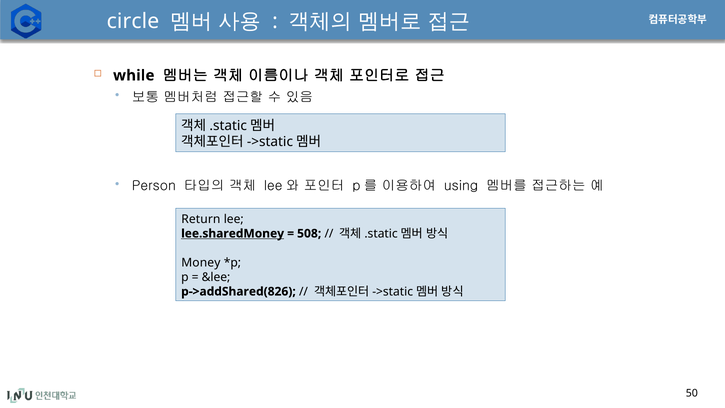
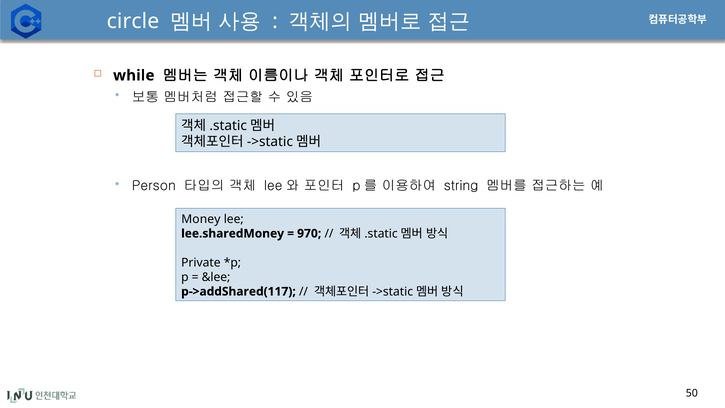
using: using -> string (461, 186)
Return: Return -> Money (201, 219)
lee.sharedMoney underline: present -> none (233, 233)
508: 508 -> 970 (309, 233)
Money: Money -> Private (201, 262)
p->addShared(826: p->addShared(826 -> p->addShared(117 (238, 291)
